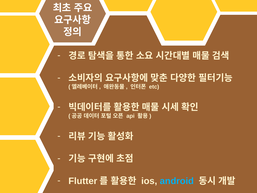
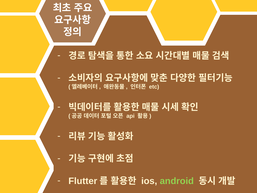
android colour: light blue -> light green (177, 181)
